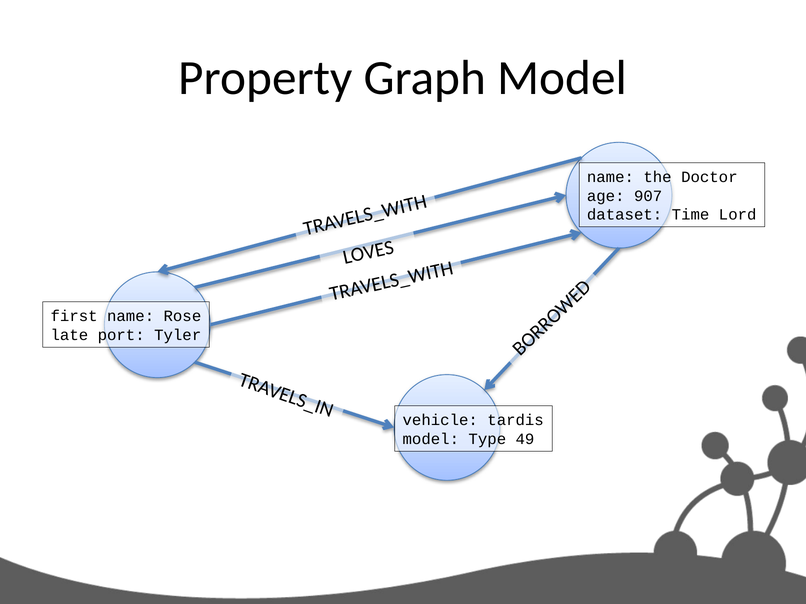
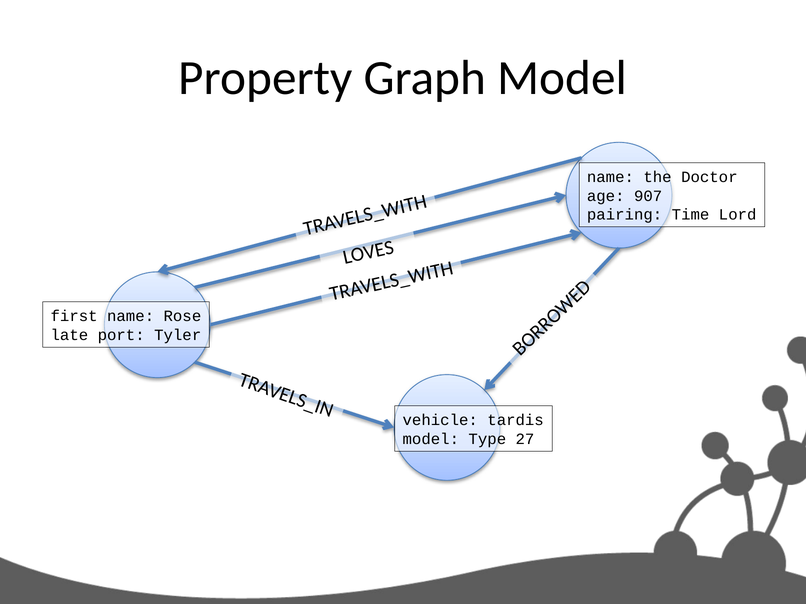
dataset: dataset -> pairing (625, 215)
49: 49 -> 27 (525, 439)
